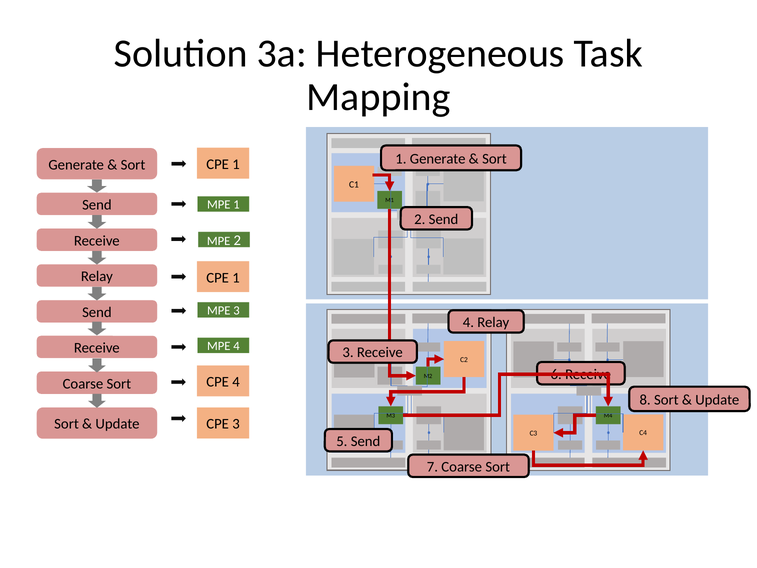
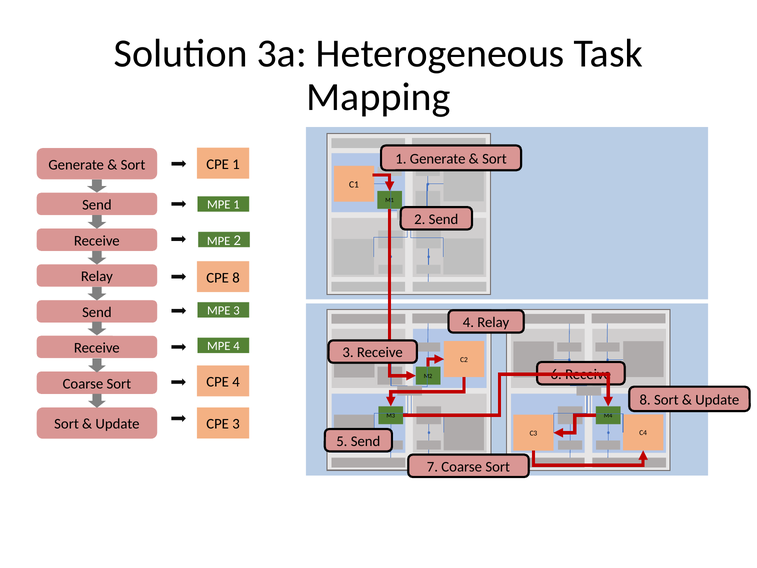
1: 1 -> 8 (236, 278)
